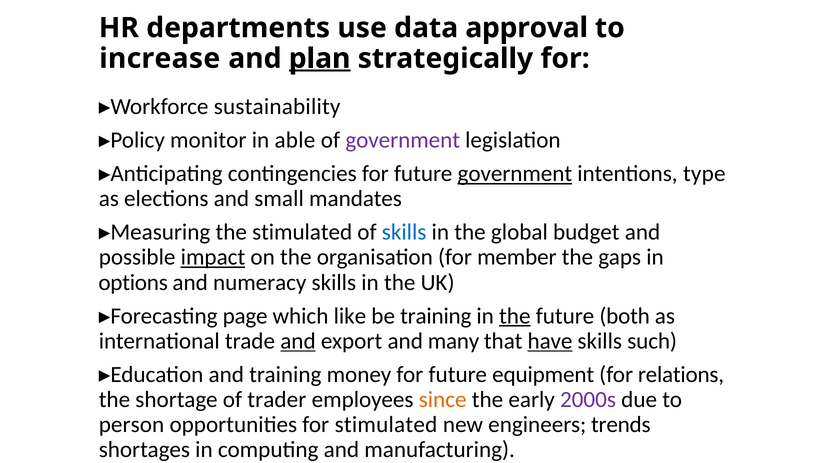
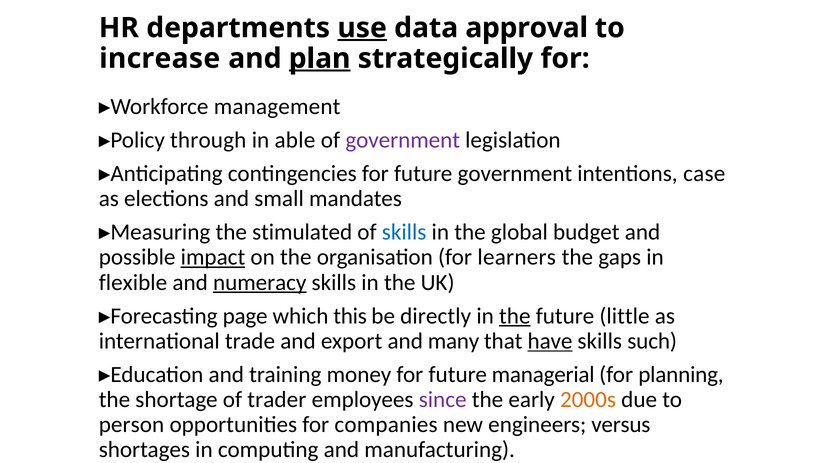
use underline: none -> present (362, 28)
sustainability: sustainability -> management (277, 106)
monitor: monitor -> through (208, 140)
government underline: present -> none (515, 174)
type: type -> case (704, 174)
member: member -> learners (517, 257)
options: options -> flexible (133, 282)
numeracy underline: none -> present (260, 282)
like: like -> this (350, 316)
be training: training -> directly (436, 316)
both: both -> little (624, 316)
and underline: present -> none (298, 341)
equipment: equipment -> managerial (543, 375)
relations: relations -> planning (681, 375)
since colour: orange -> purple (443, 400)
2000s colour: purple -> orange (588, 400)
for stimulated: stimulated -> companies (386, 425)
trends: trends -> versus (621, 425)
